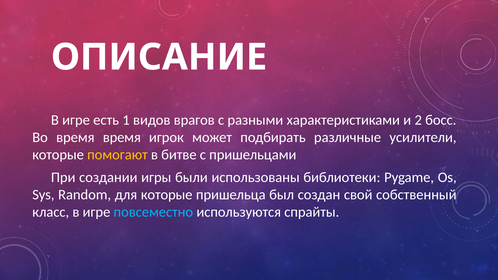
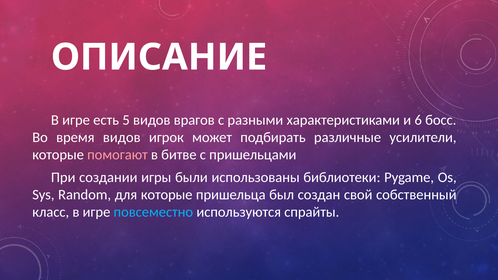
1: 1 -> 5 (126, 120)
2: 2 -> 6 (418, 120)
время время: время -> видов (122, 137)
помогают colour: yellow -> pink (117, 155)
